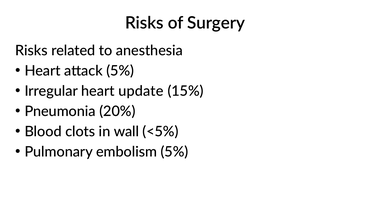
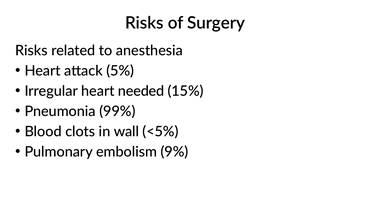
update: update -> needed (141, 91)
20%: 20% -> 99% (117, 111)
embolism 5%: 5% -> 9% (174, 152)
